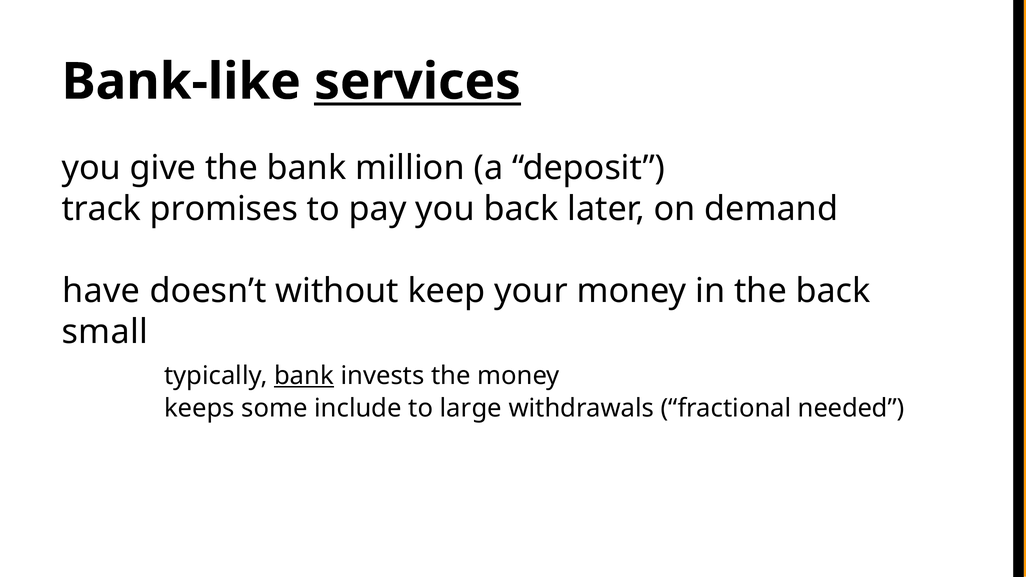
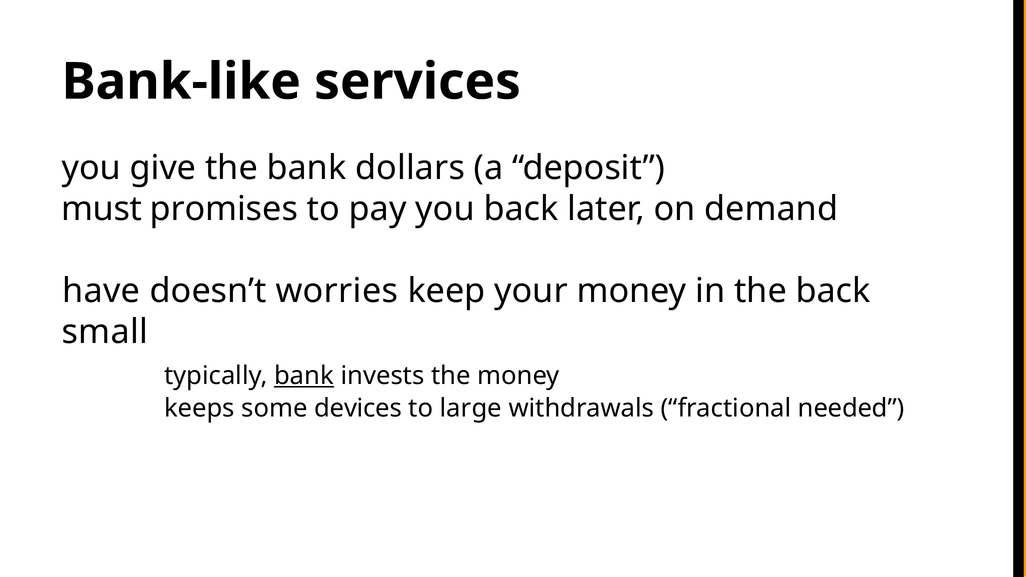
services underline: present -> none (418, 82)
million: million -> dollars (410, 168)
track: track -> must (101, 209)
without: without -> worries (337, 291)
include: include -> devices (358, 408)
